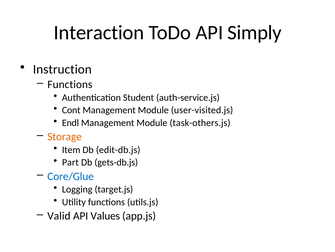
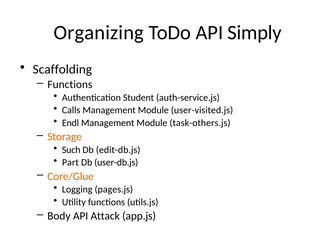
Interaction: Interaction -> Organizing (99, 32)
Instruction: Instruction -> Scaffolding (62, 69)
Cont: Cont -> Calls (71, 110)
Item: Item -> Such (71, 149)
gets-db.js: gets-db.js -> user-db.js (116, 162)
Core/Glue colour: blue -> orange (71, 176)
target.js: target.js -> pages.js (114, 189)
Valid: Valid -> Body (59, 215)
Values: Values -> Attack (105, 215)
